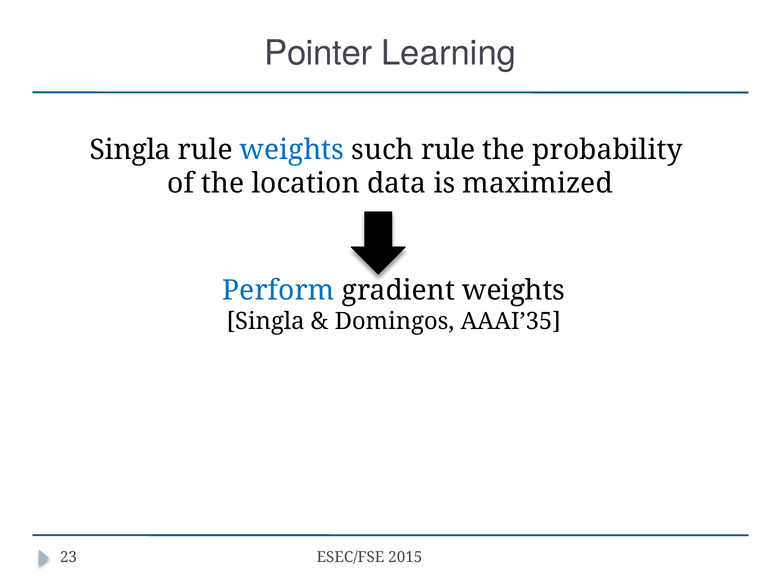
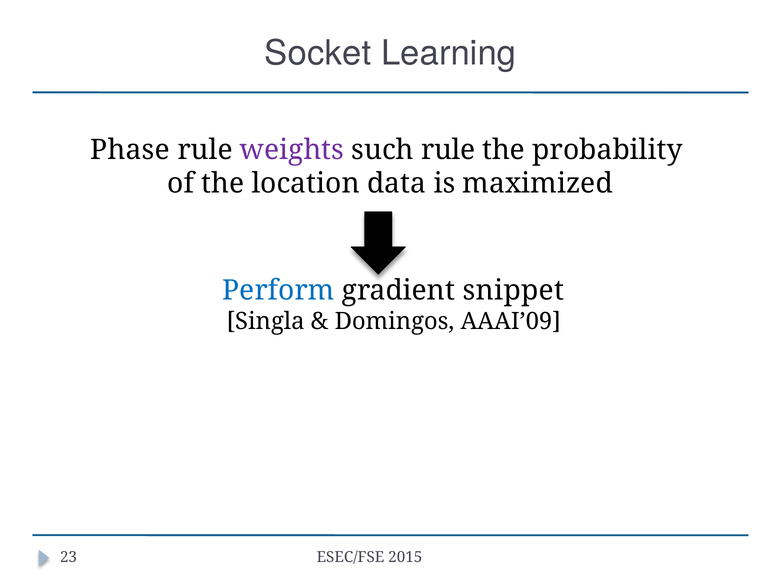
Pointer: Pointer -> Socket (318, 53)
Singla: Singla -> Phase (130, 150)
weights colour: blue -> purple (292, 150)
gradient weights: weights -> snippet (513, 290)
AAAI’35: AAAI’35 -> AAAI’09 (511, 321)
